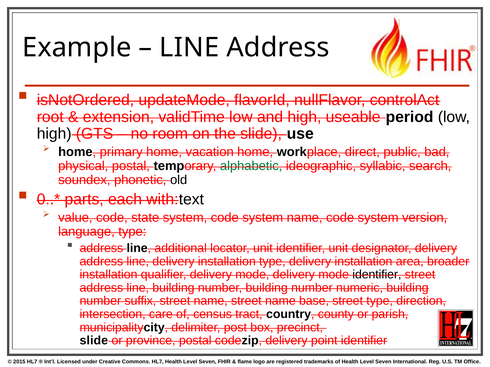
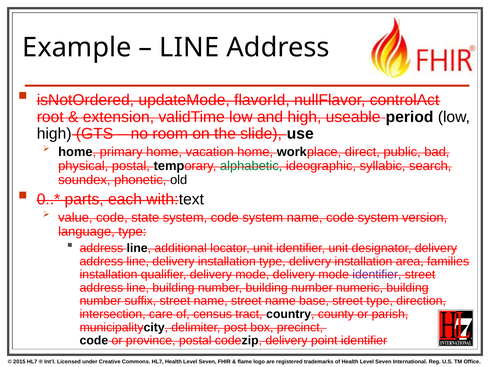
broader: broader -> families (448, 262)
identifier colour: black -> purple (377, 275)
slide: slide -> code (94, 341)
